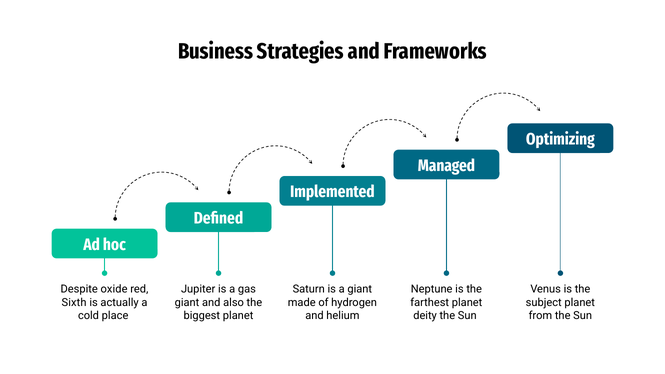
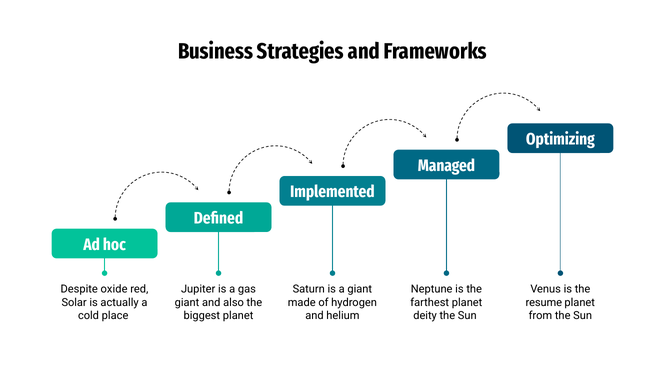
Sixth: Sixth -> Solar (74, 303)
subject: subject -> resume (544, 303)
